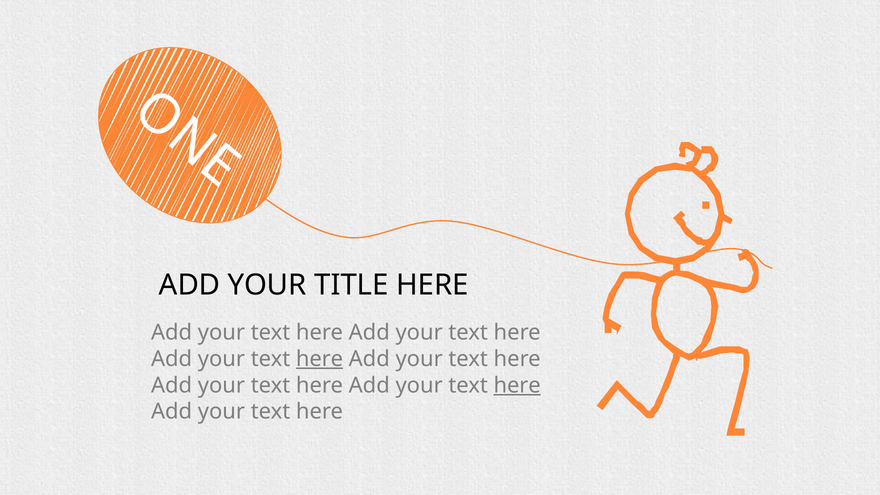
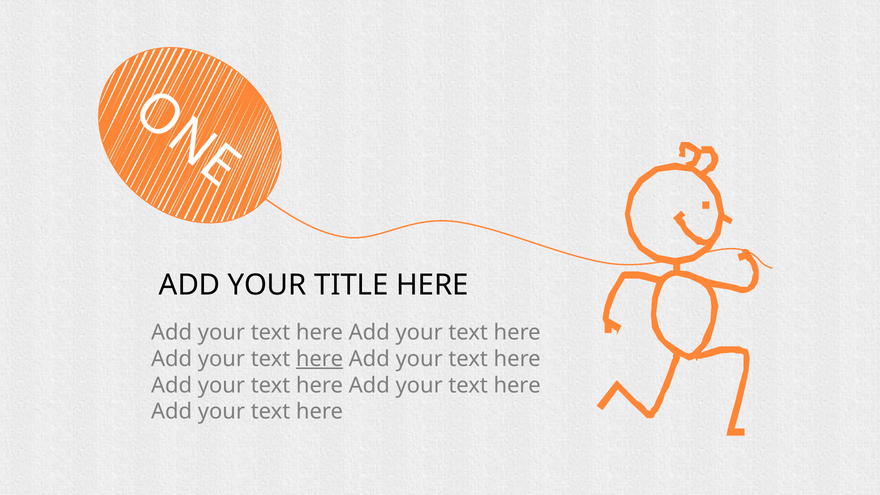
here underline: present -> none (517, 385)
